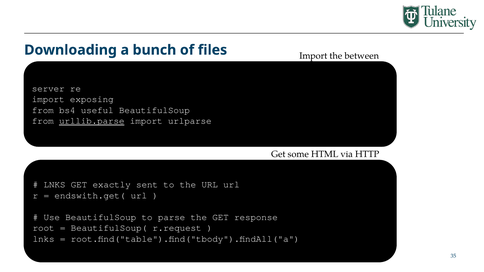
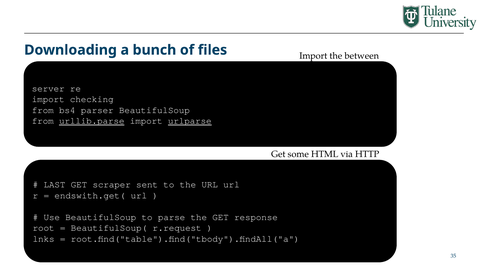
exposing: exposing -> checking (92, 99)
useful: useful -> parser (97, 110)
urlparse underline: none -> present (190, 121)
LNKS: LNKS -> LAST (54, 185)
exactly: exactly -> scraper (112, 185)
